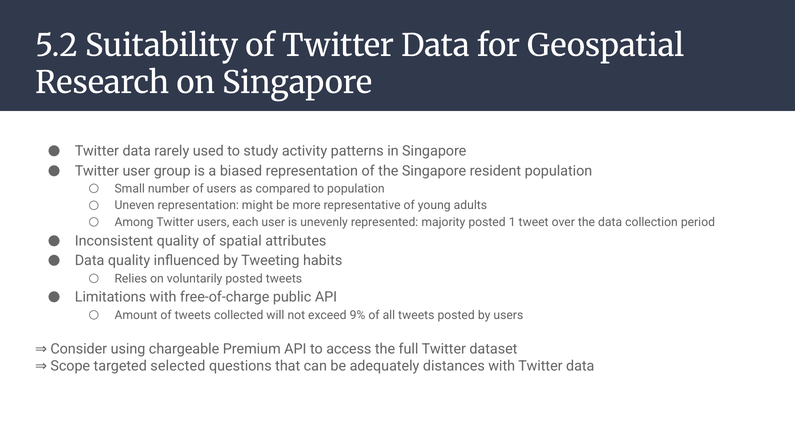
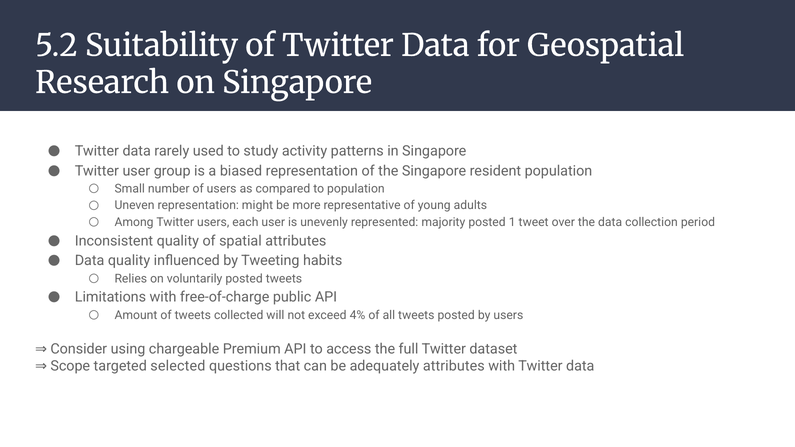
9%: 9% -> 4% (358, 315)
adequately distances: distances -> attributes (454, 366)
